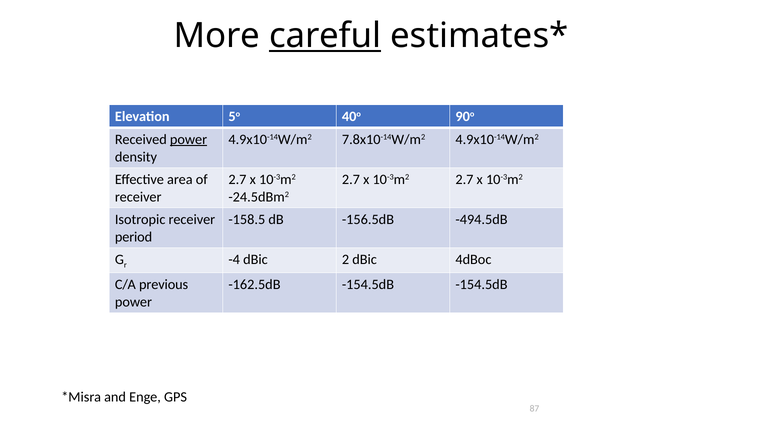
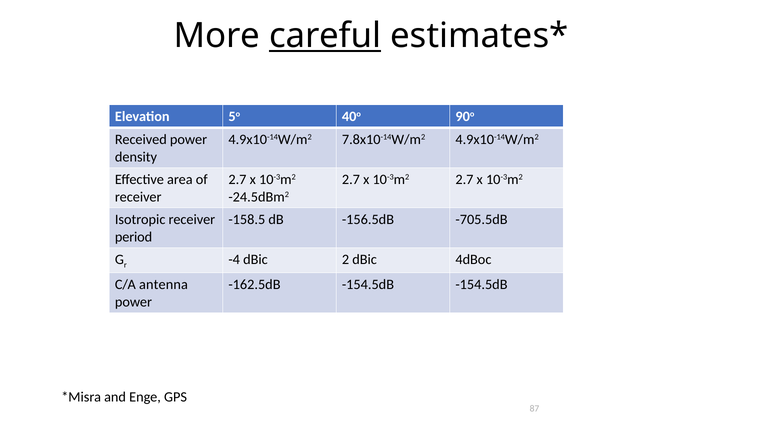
power underline: present -> none (189, 140)
-494.5dB: -494.5dB -> -705.5dB (481, 219)
previous: previous -> antenna (163, 285)
